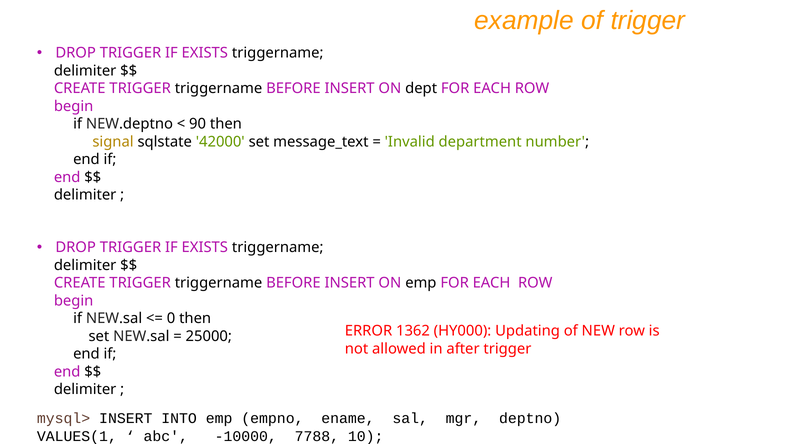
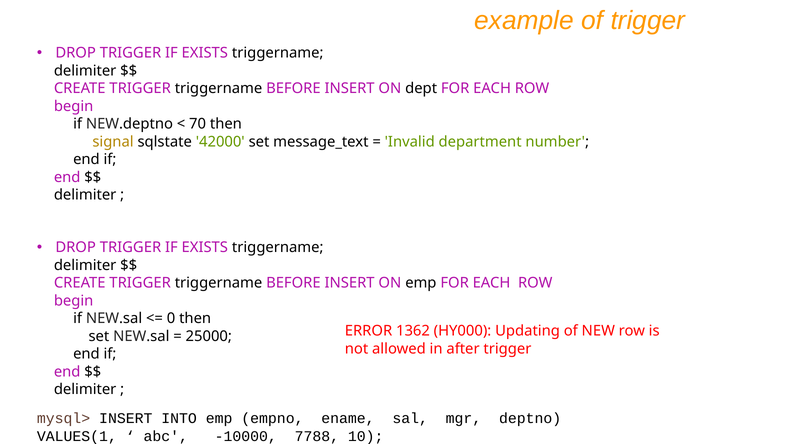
90: 90 -> 70 (198, 124)
